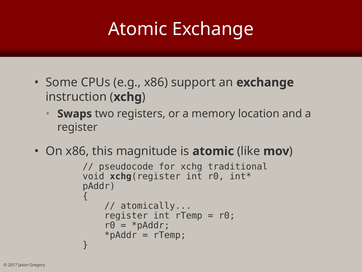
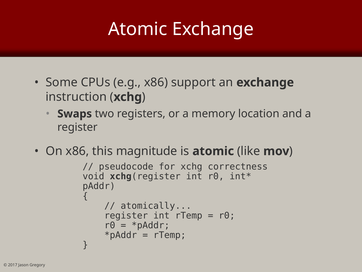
traditional: traditional -> correctness (238, 166)
